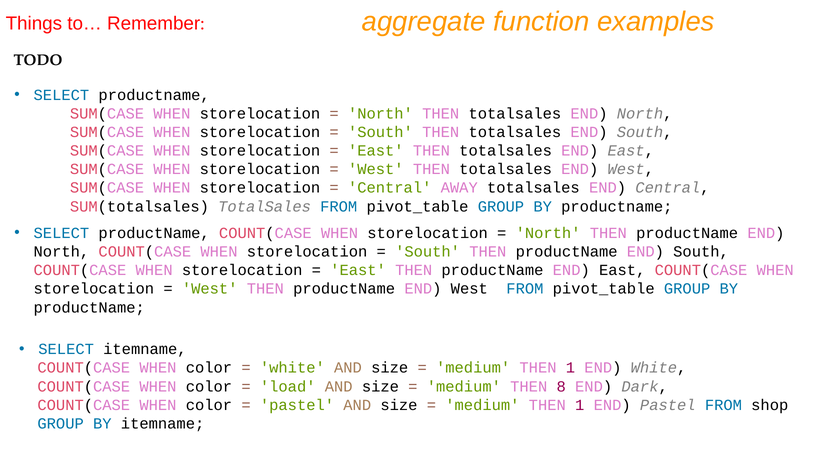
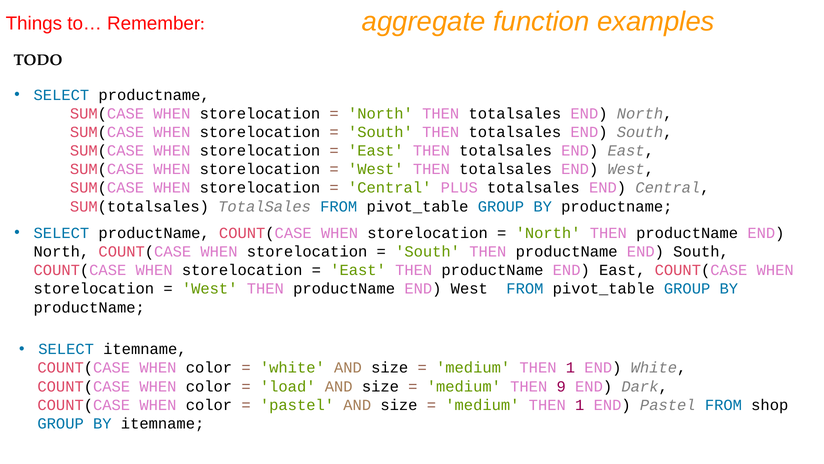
AWAY: AWAY -> PLUS (459, 188)
8: 8 -> 9 (561, 386)
